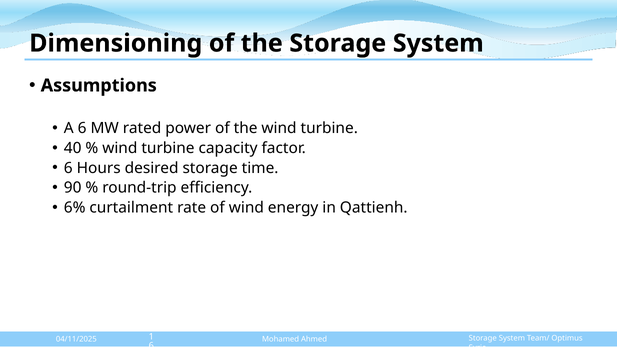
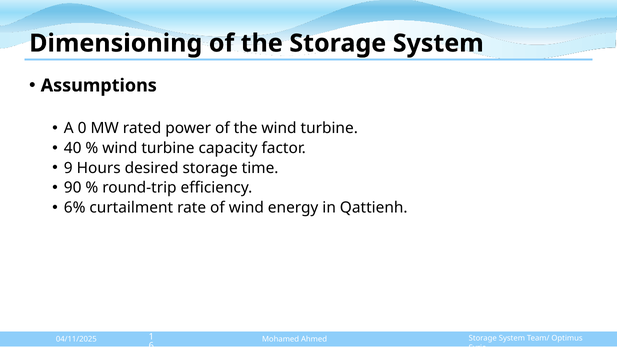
A 6: 6 -> 0 (82, 128)
6: 6 -> 9 (68, 168)
